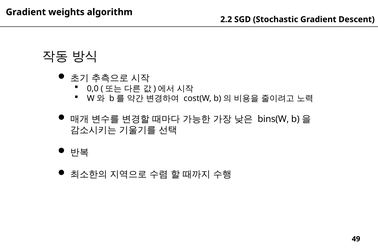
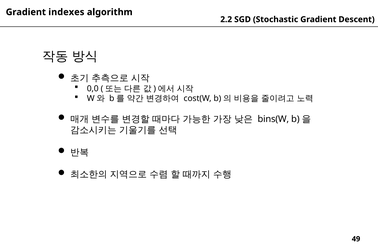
weights: weights -> indexes (66, 12)
